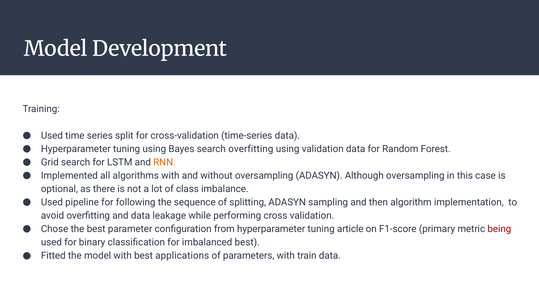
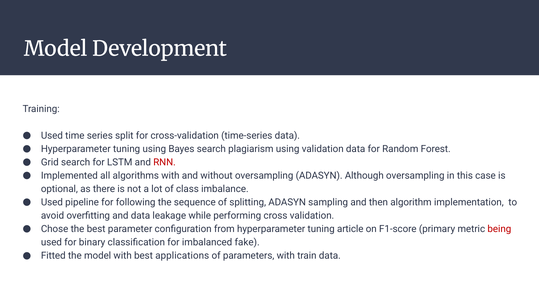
search overfitting: overfitting -> plagiarism (251, 149)
RNN colour: orange -> red (164, 162)
imbalanced best: best -> fake (247, 243)
